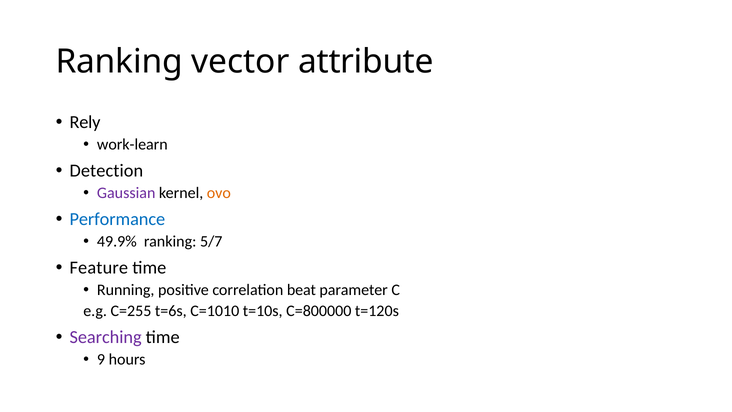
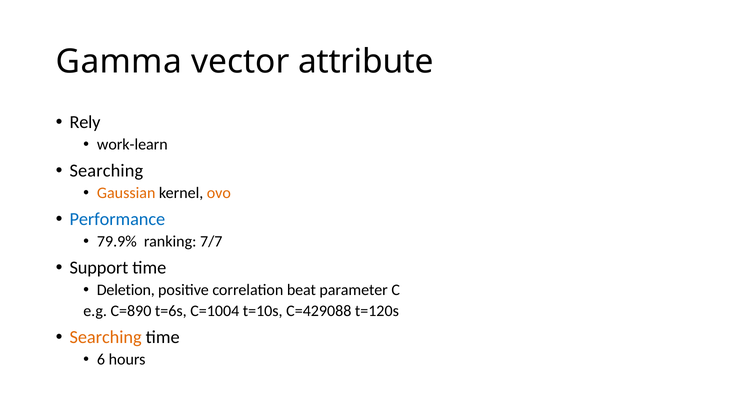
Ranking: Ranking -> Gamma (119, 61)
Detection: Detection -> Searching (106, 171)
Gaussian colour: purple -> orange (126, 193)
49.9%: 49.9% -> 79.9% (117, 241)
5/7: 5/7 -> 7/7 (211, 241)
Feature: Feature -> Support (99, 268)
Running: Running -> Deletion (126, 290)
C=255: C=255 -> C=890 (131, 311)
C=1010: C=1010 -> C=1004 (215, 311)
C=800000: C=800000 -> C=429088 (319, 311)
Searching colour: purple -> orange (106, 337)
9: 9 -> 6 (101, 359)
